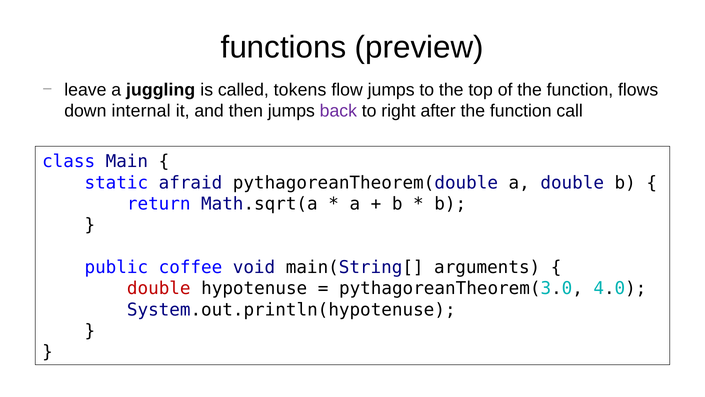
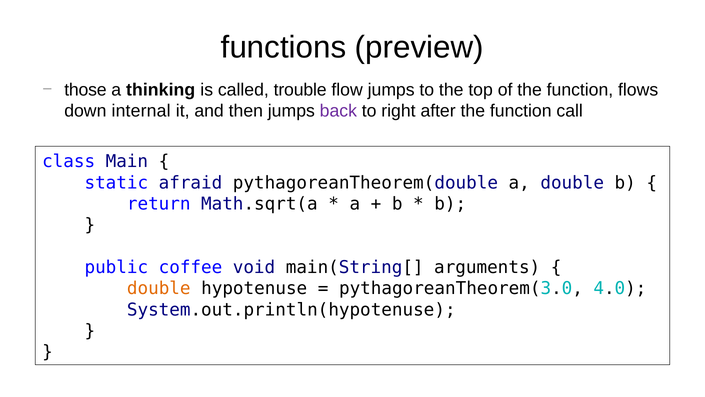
leave: leave -> those (85, 90)
juggling: juggling -> thinking (161, 90)
tokens: tokens -> trouble (300, 90)
double colour: red -> orange (159, 288)
